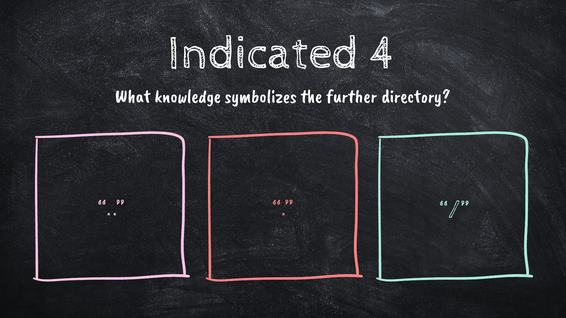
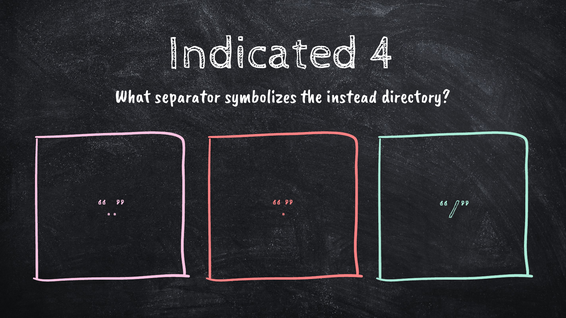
knowledge: knowledge -> separator (188, 96)
further: further -> instead (352, 96)
